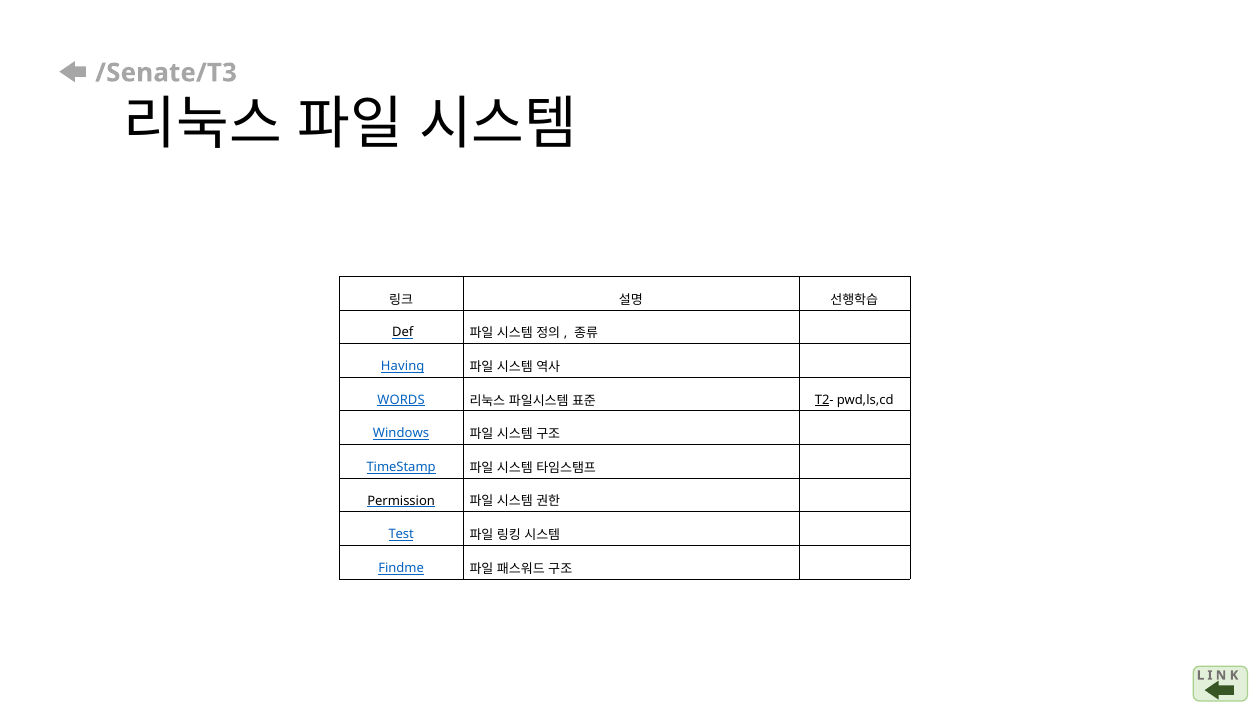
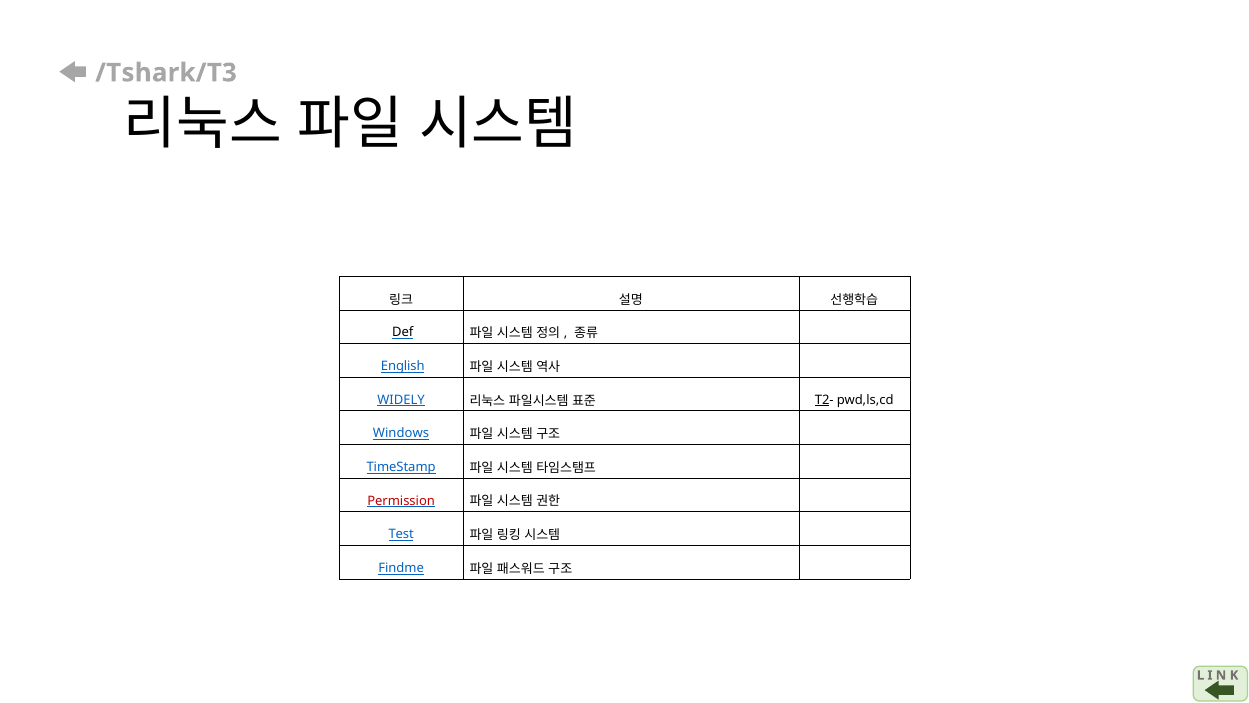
/Senate/T3: /Senate/T3 -> /Tshark/T3 (166, 73)
Having: Having -> English (403, 366)
WORDS: WORDS -> WIDELY (401, 400)
Permission colour: black -> red (401, 500)
